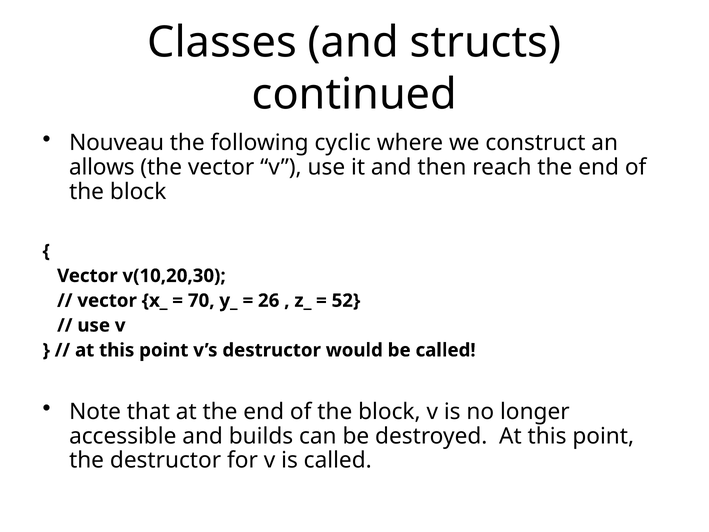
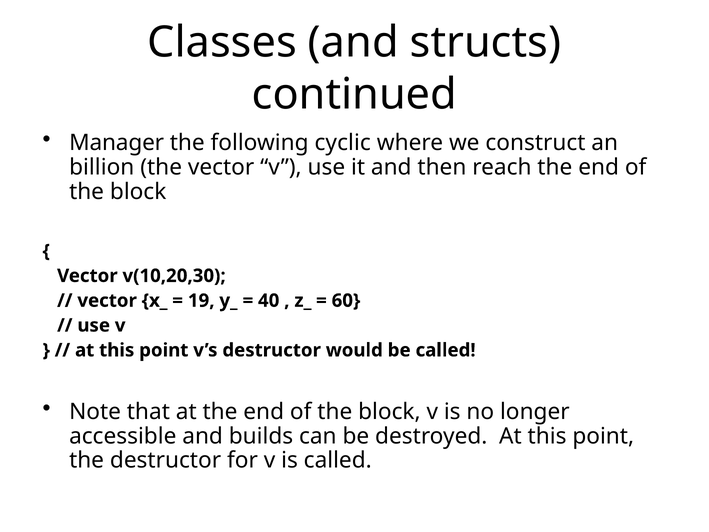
Nouveau: Nouveau -> Manager (117, 143)
allows: allows -> billion (102, 167)
70: 70 -> 19 (201, 300)
26: 26 -> 40 (269, 300)
52: 52 -> 60 (346, 300)
